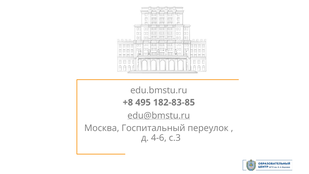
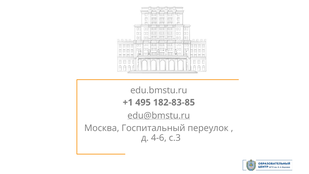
+8: +8 -> +1 (128, 102)
